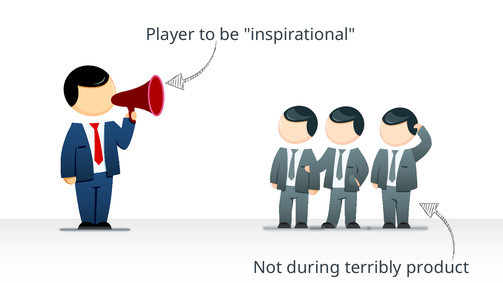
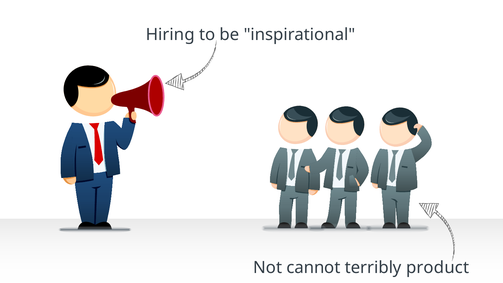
Player: Player -> Hiring (170, 35)
during: during -> cannot (313, 267)
